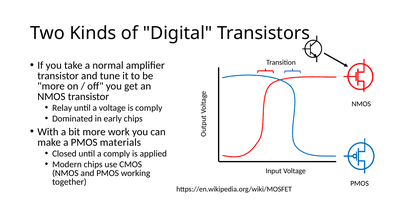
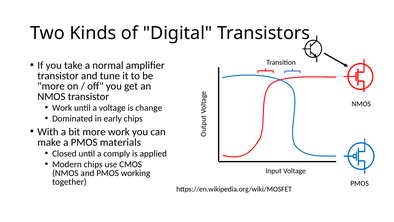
Relay: Relay -> Work (62, 108)
is comply: comply -> change (149, 108)
